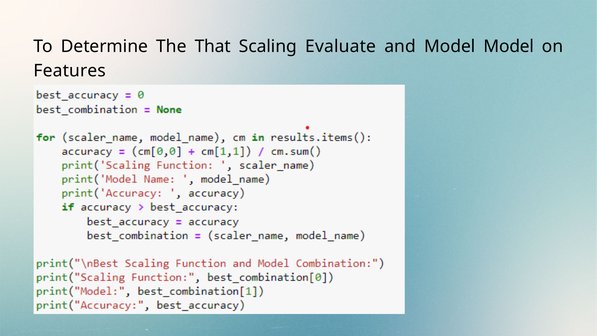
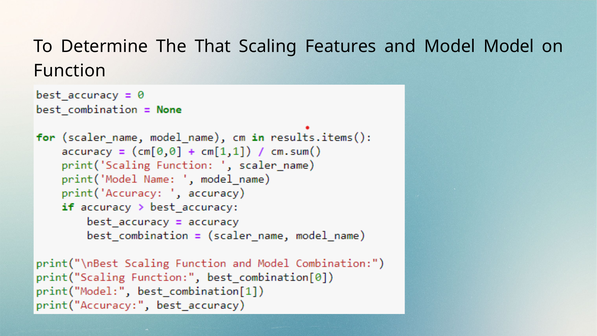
Evaluate: Evaluate -> Features (341, 46)
Features: Features -> Function (70, 71)
